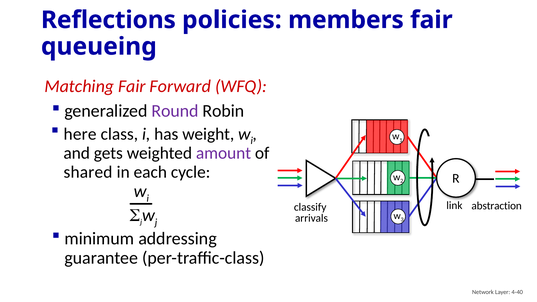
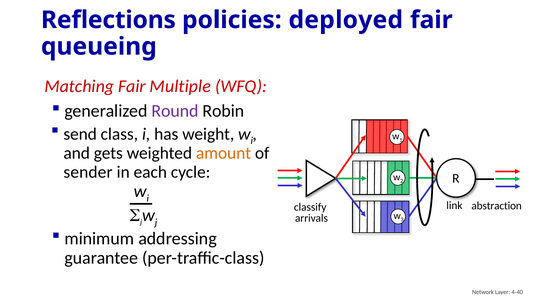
members: members -> deployed (346, 20)
Forward: Forward -> Multiple (180, 86)
here: here -> send (80, 134)
amount colour: purple -> orange (224, 153)
shared: shared -> sender (88, 172)
